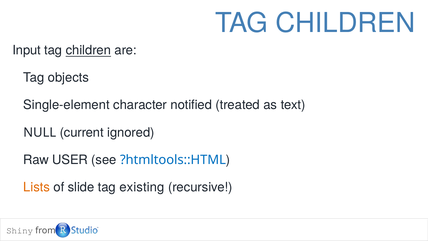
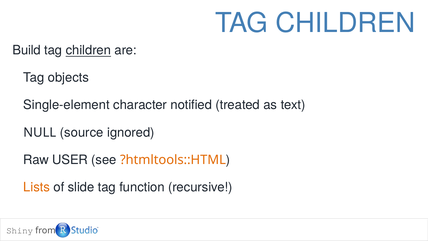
Input: Input -> Build (27, 50)
current: current -> source (82, 132)
?htmltools::HTML colour: blue -> orange (173, 160)
existing: existing -> function (142, 187)
